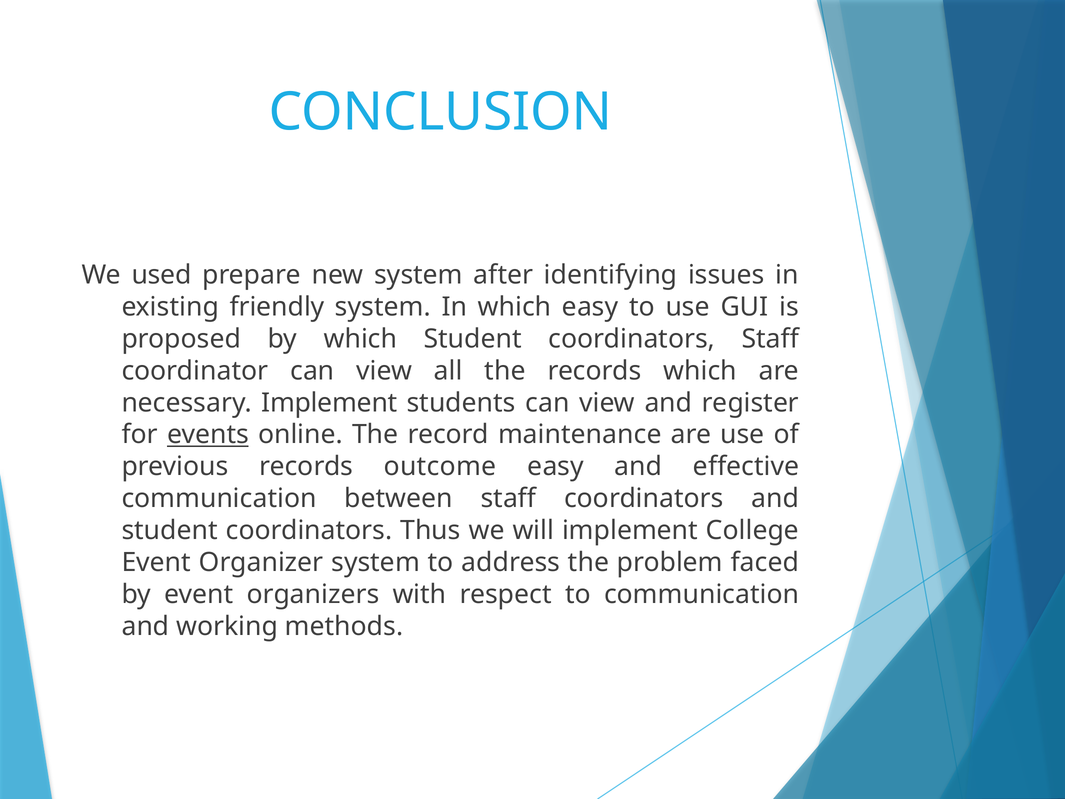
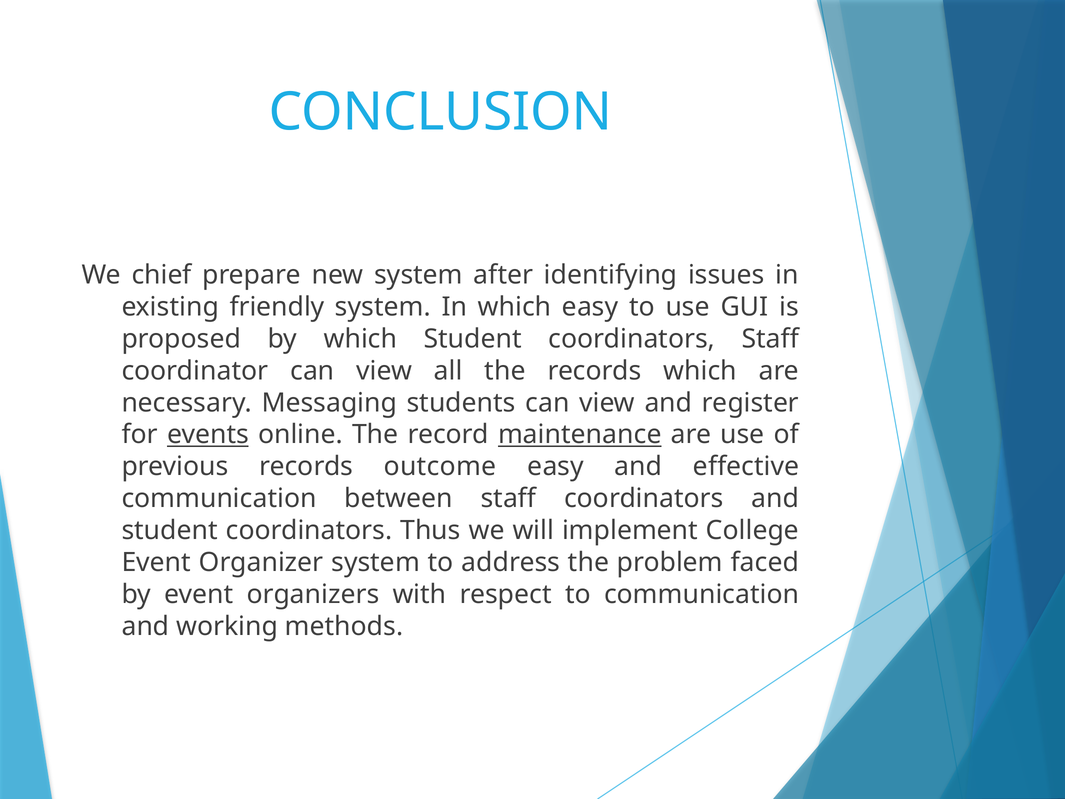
used: used -> chief (162, 275)
necessary Implement: Implement -> Messaging (329, 403)
maintenance underline: none -> present (580, 435)
